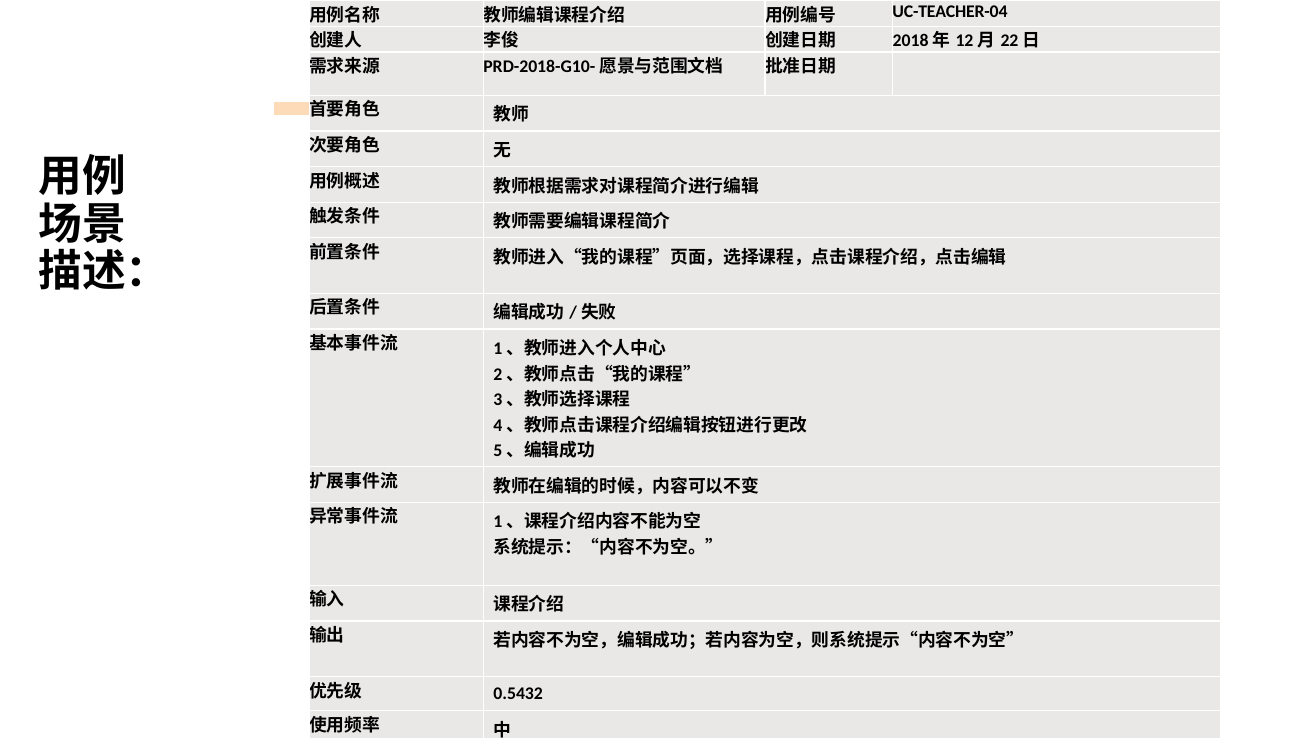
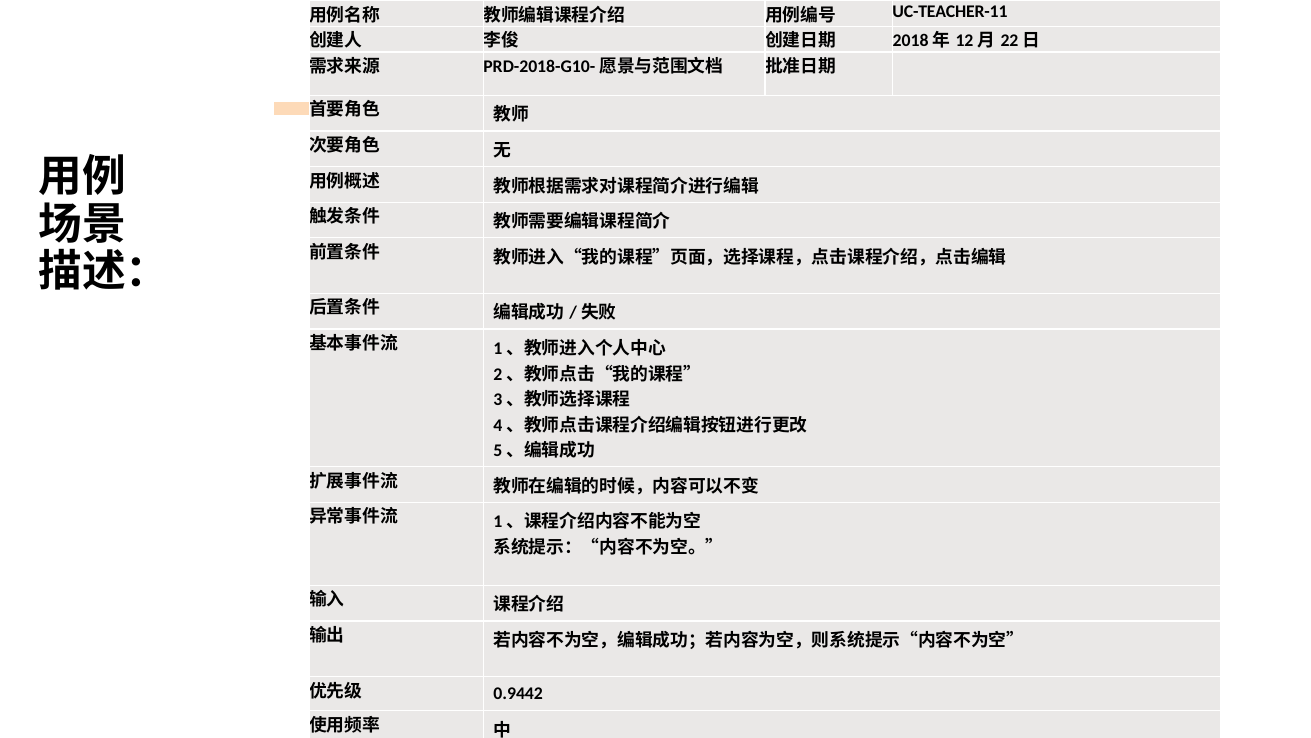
UC-TEACHER-04: UC-TEACHER-04 -> UC-TEACHER-11 (950, 12)
0.5432: 0.5432 -> 0.9442 (518, 693)
